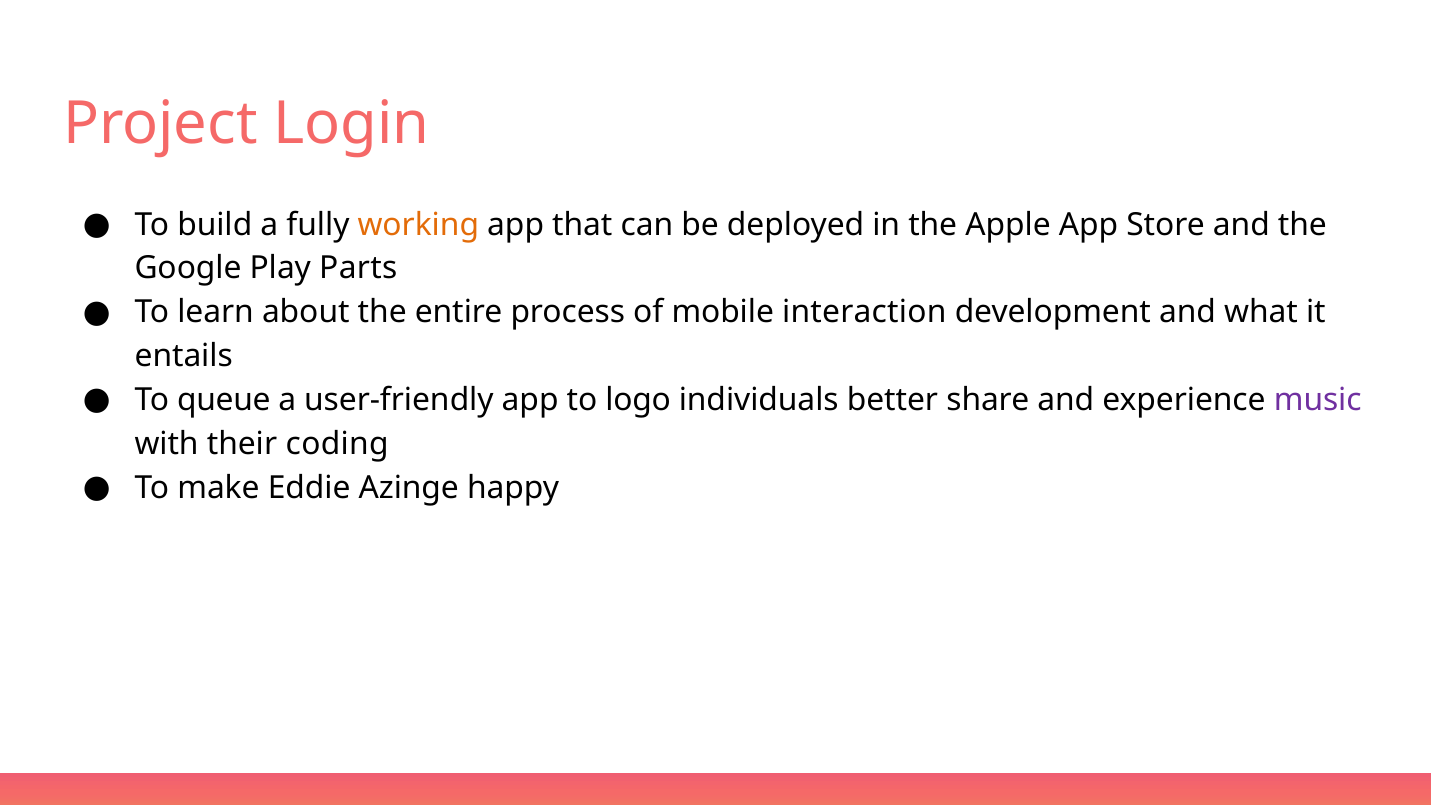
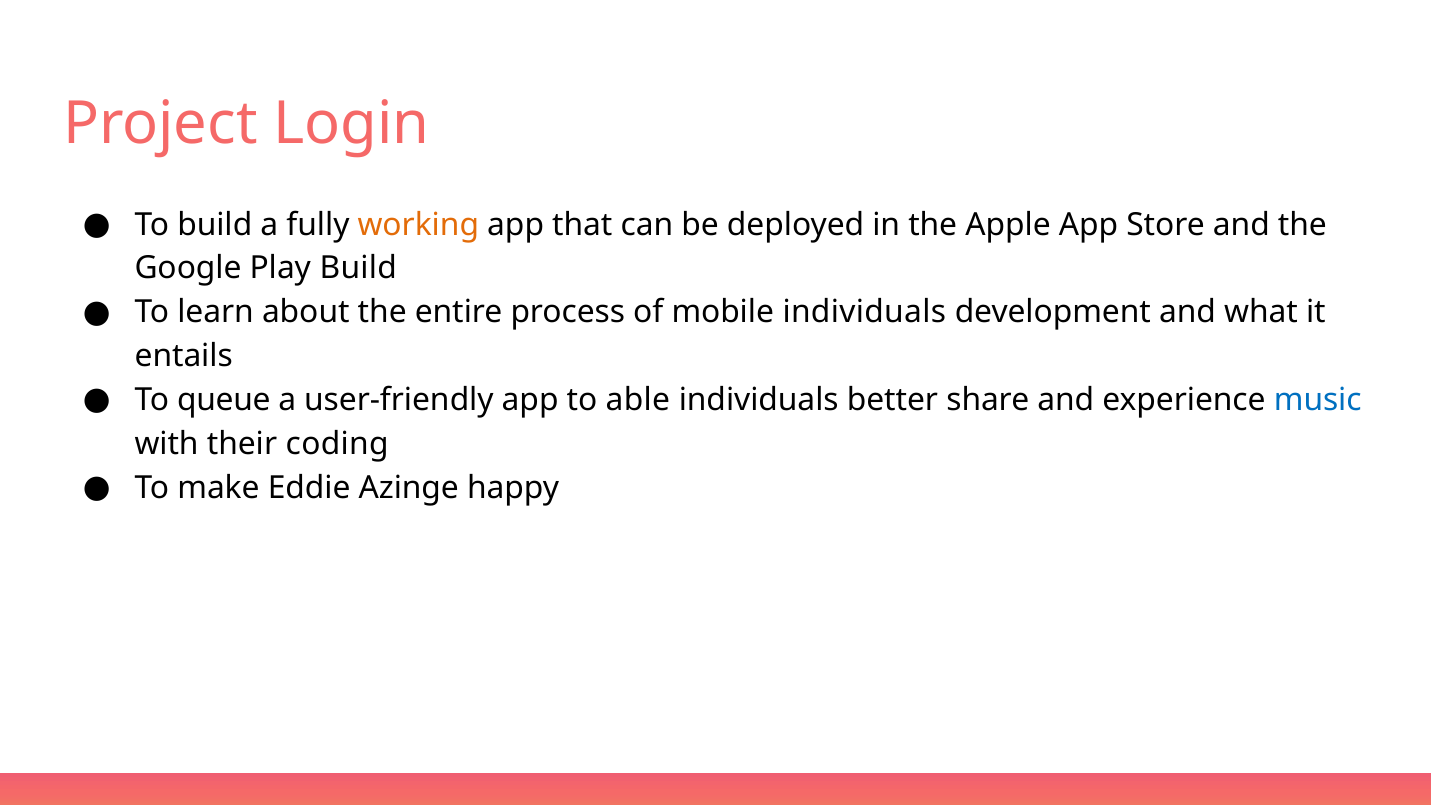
Play Parts: Parts -> Build (358, 268)
mobile interaction: interaction -> individuals (864, 312)
logo: logo -> able (638, 400)
music colour: purple -> blue (1318, 400)
